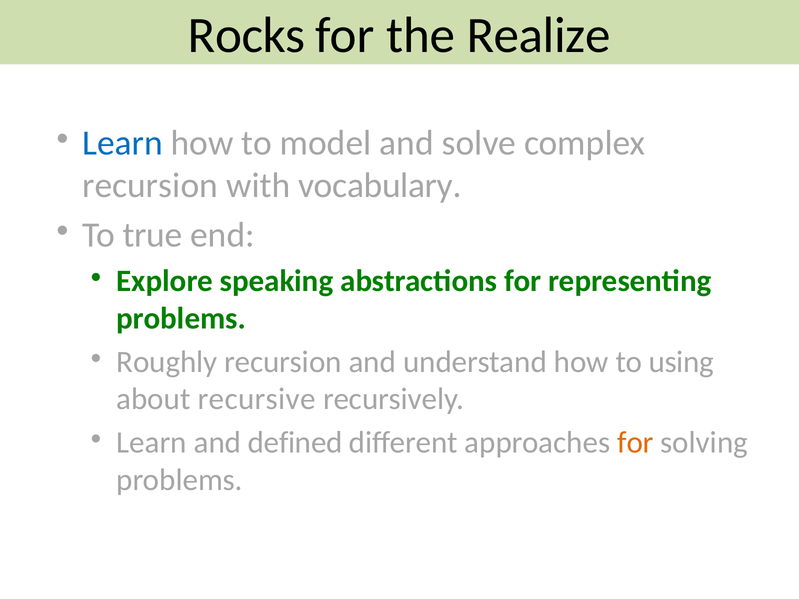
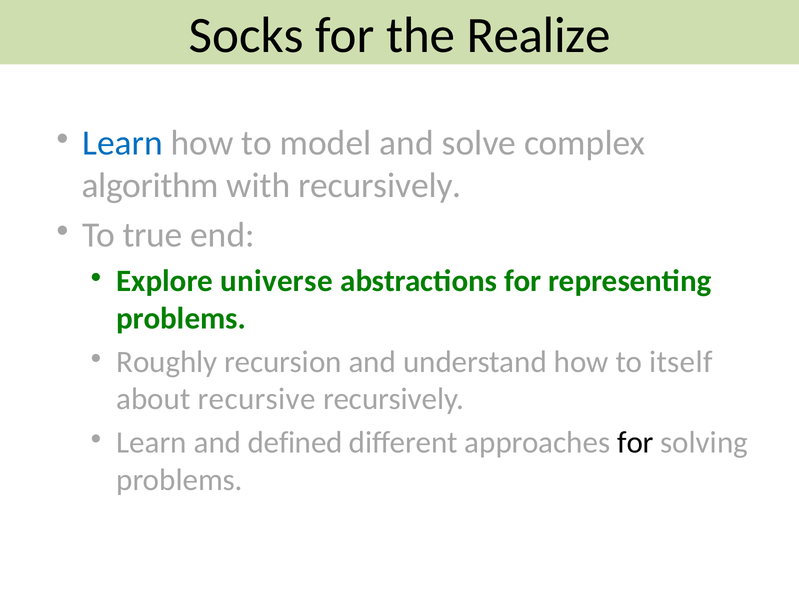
Rocks: Rocks -> Socks (246, 36)
recursion: recursion -> algorithm (150, 186)
with vocabulary: vocabulary -> recursively (380, 186)
speaking: speaking -> universe (276, 281)
using: using -> itself (681, 362)
for colour: orange -> black (635, 443)
